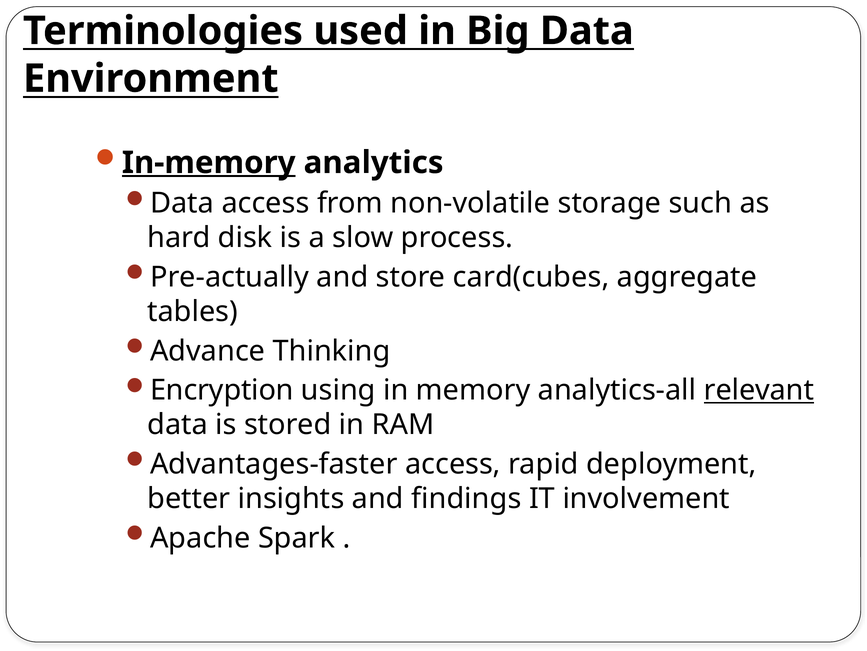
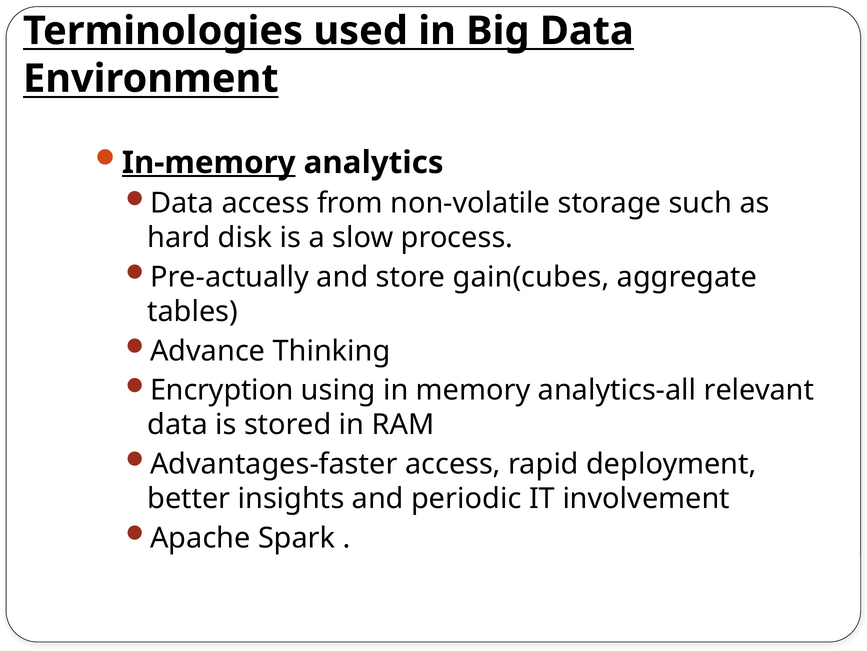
card(cubes: card(cubes -> gain(cubes (531, 277)
relevant underline: present -> none (759, 390)
findings: findings -> periodic (466, 498)
